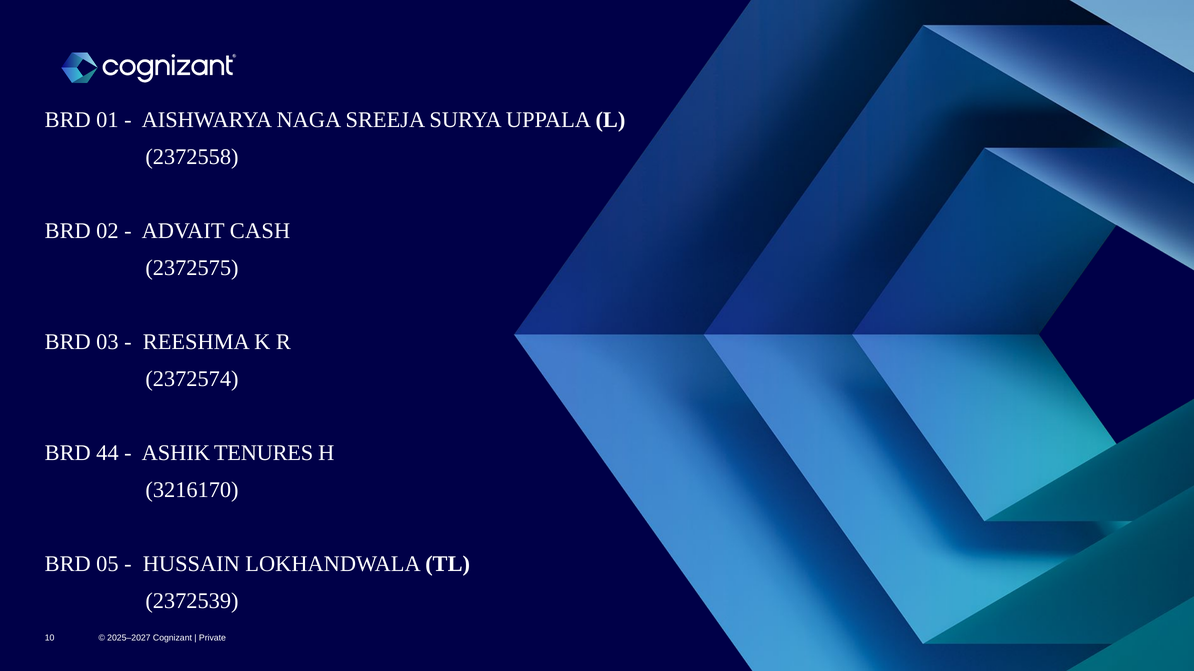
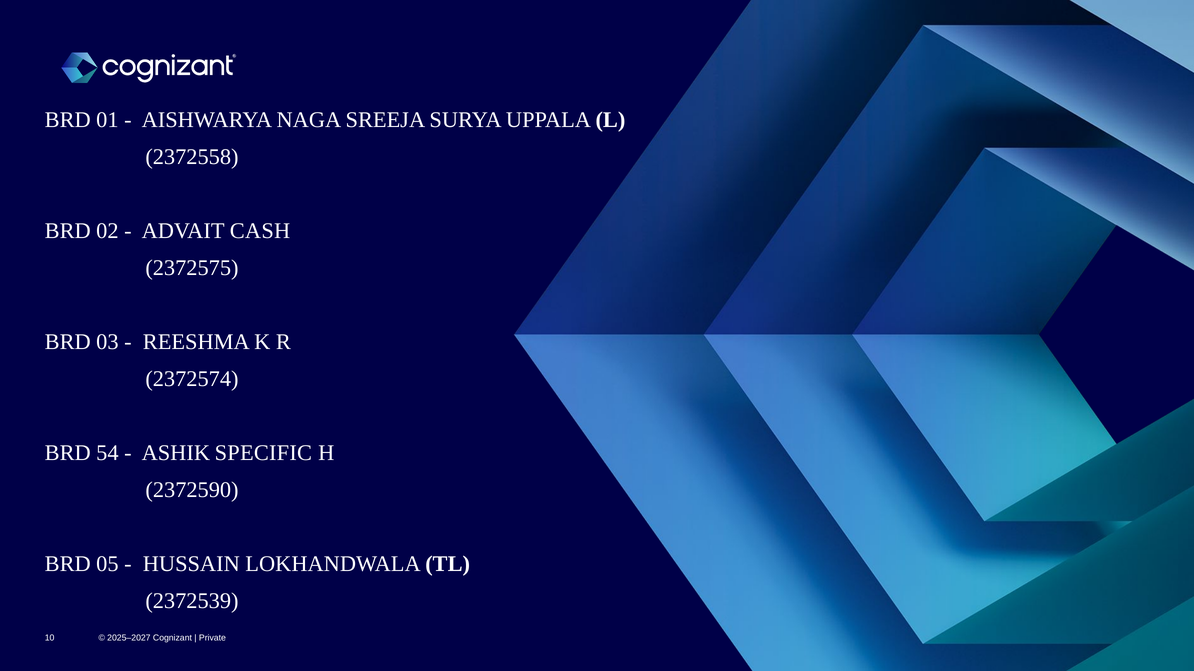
44: 44 -> 54 (107, 453)
TENURES: TENURES -> SPECIFIC (263, 453)
3216170: 3216170 -> 2372590 (192, 490)
